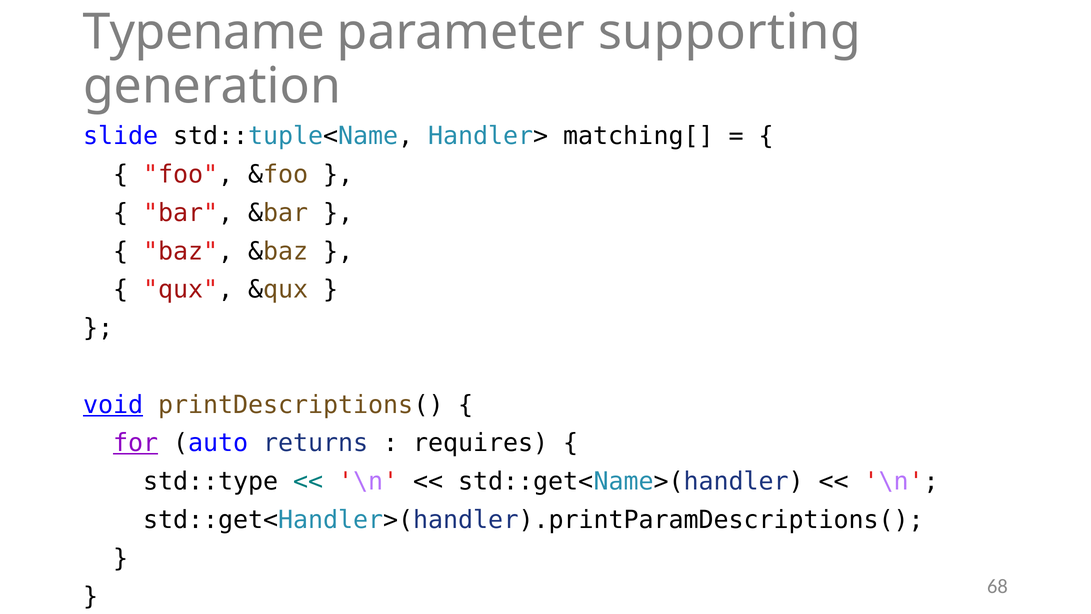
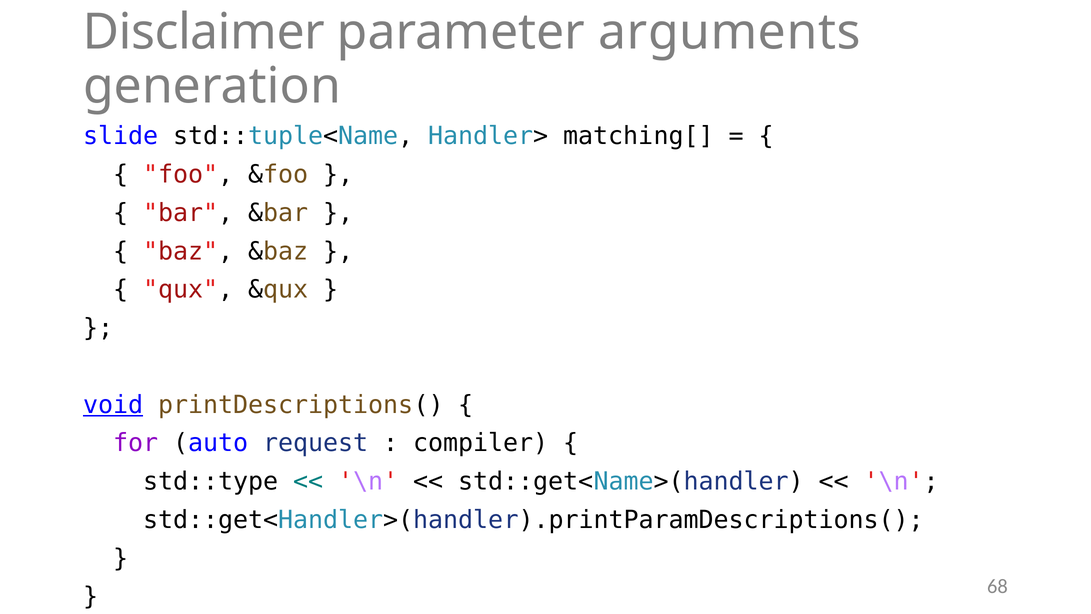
Typename: Typename -> Disclaimer (204, 32)
supporting: supporting -> arguments (729, 32)
for underline: present -> none (136, 443)
returns: returns -> request (316, 443)
requires: requires -> compiler (481, 443)
